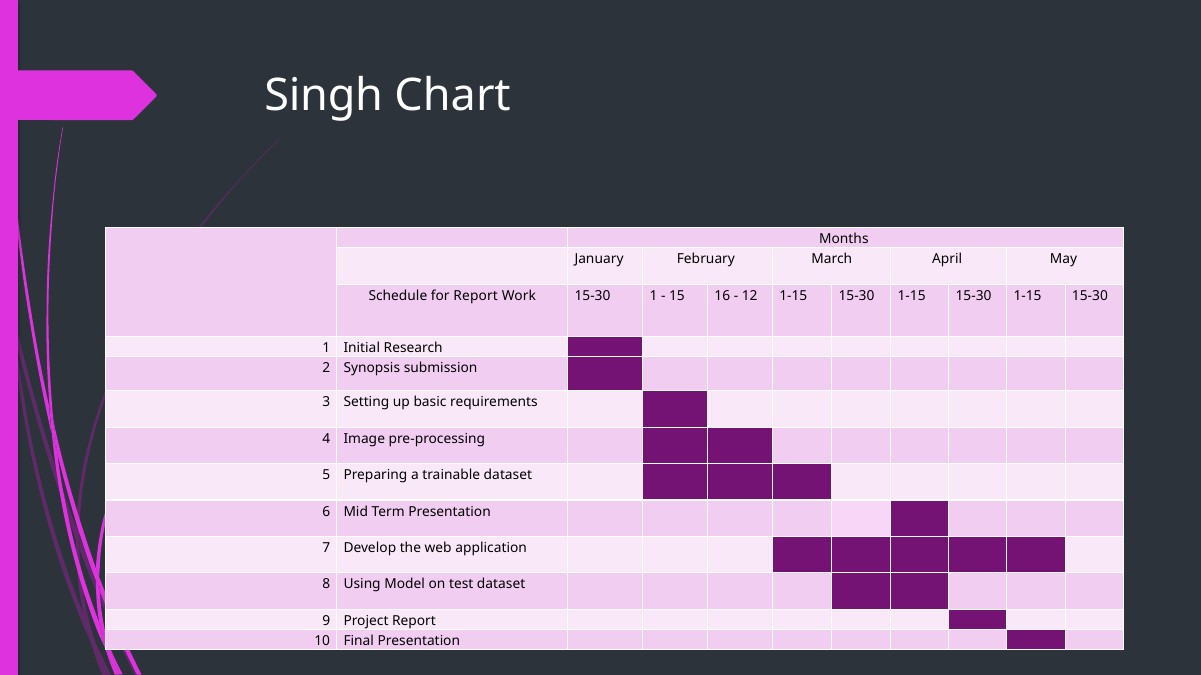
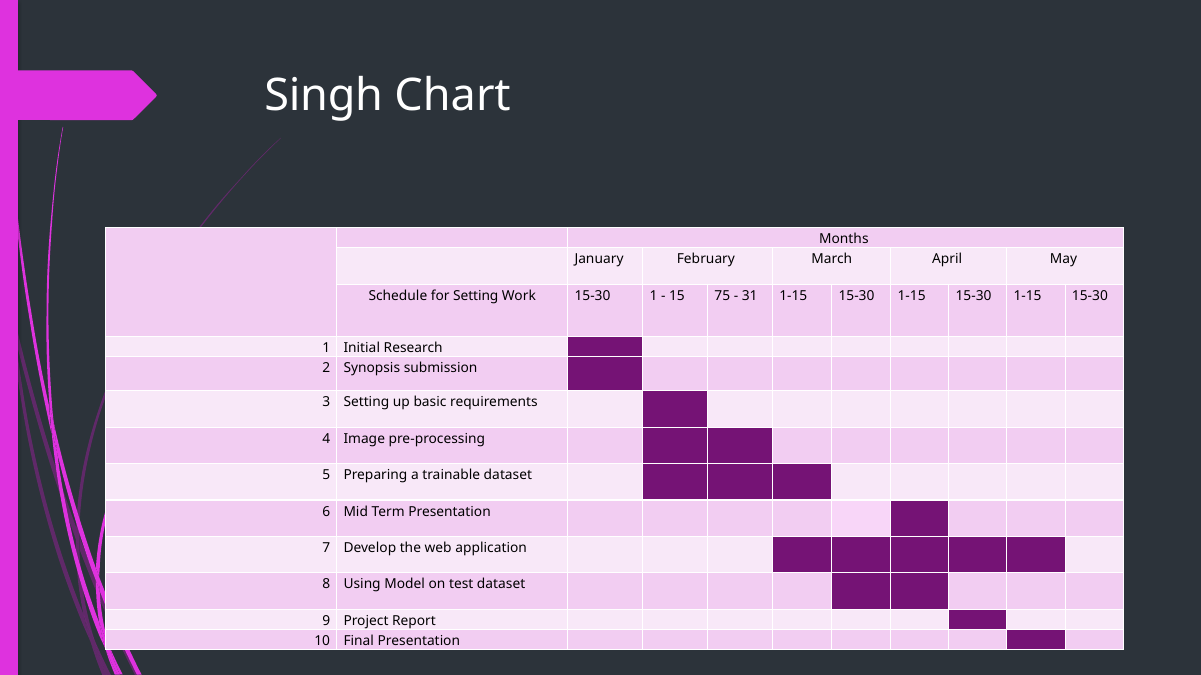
for Report: Report -> Setting (476, 296)
16: 16 -> 75 (722, 296)
12: 12 -> 31 (750, 296)
